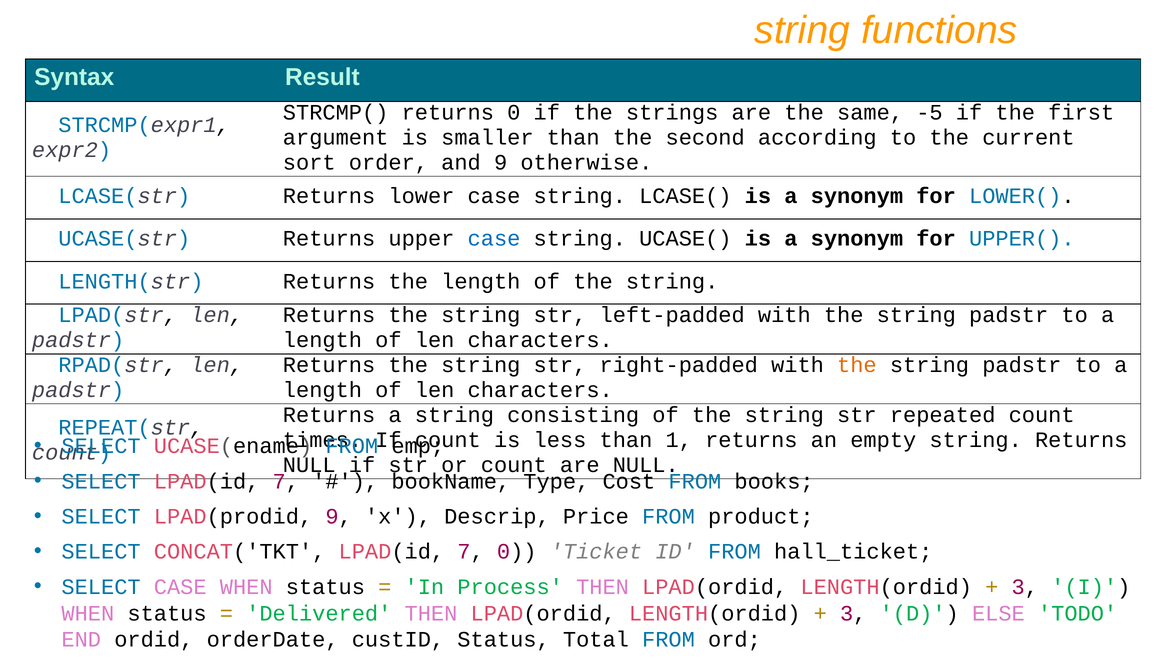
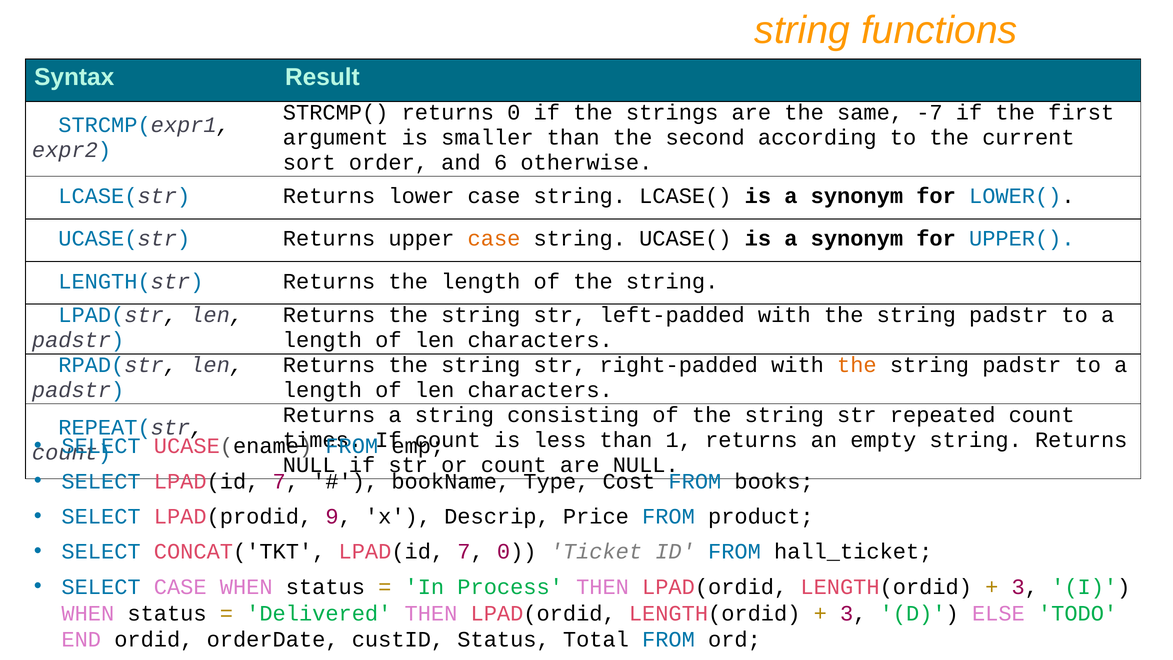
-5: -5 -> -7 (929, 112)
and 9: 9 -> 6 (501, 162)
case colour: blue -> orange (494, 239)
